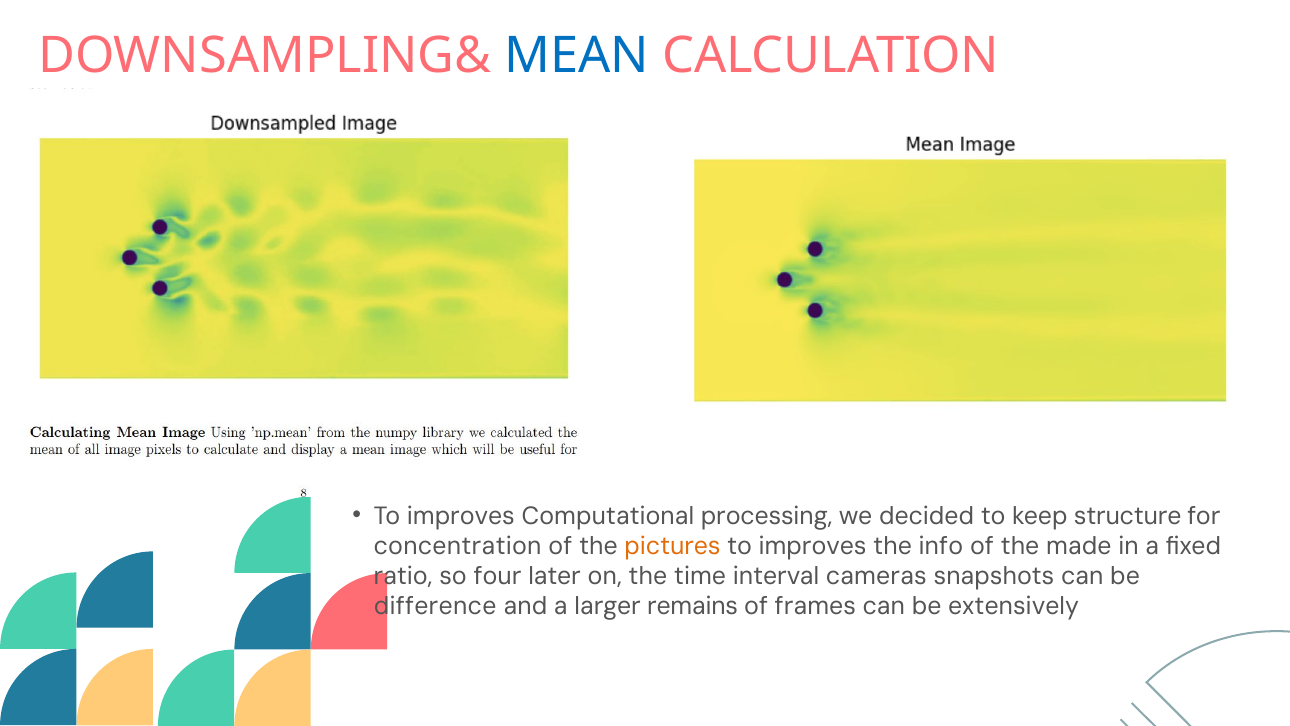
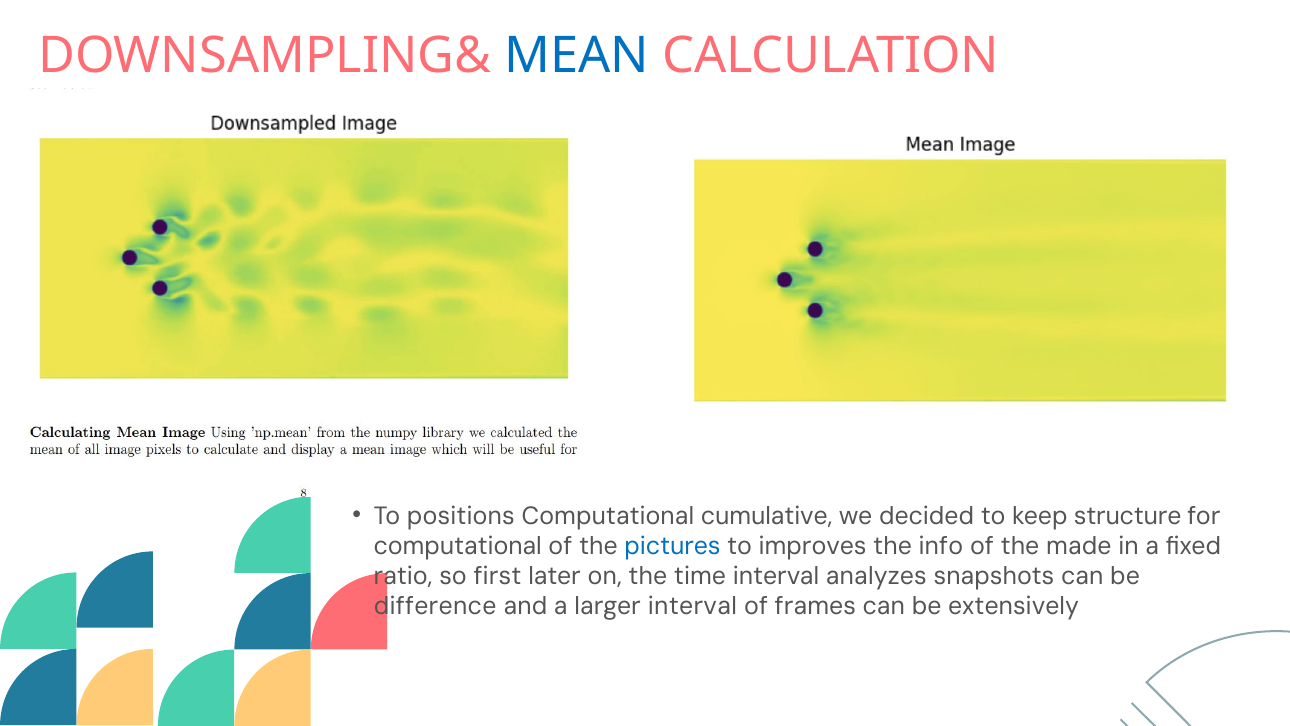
improves: improves -> positions (461, 516)
processing: processing -> cumulative (767, 516)
concentration: concentration -> computational (458, 546)
pictures colour: orange -> blue (673, 546)
four: four -> first (498, 576)
cameras: cameras -> analyzes (876, 576)
larger remains: remains -> interval (692, 605)
